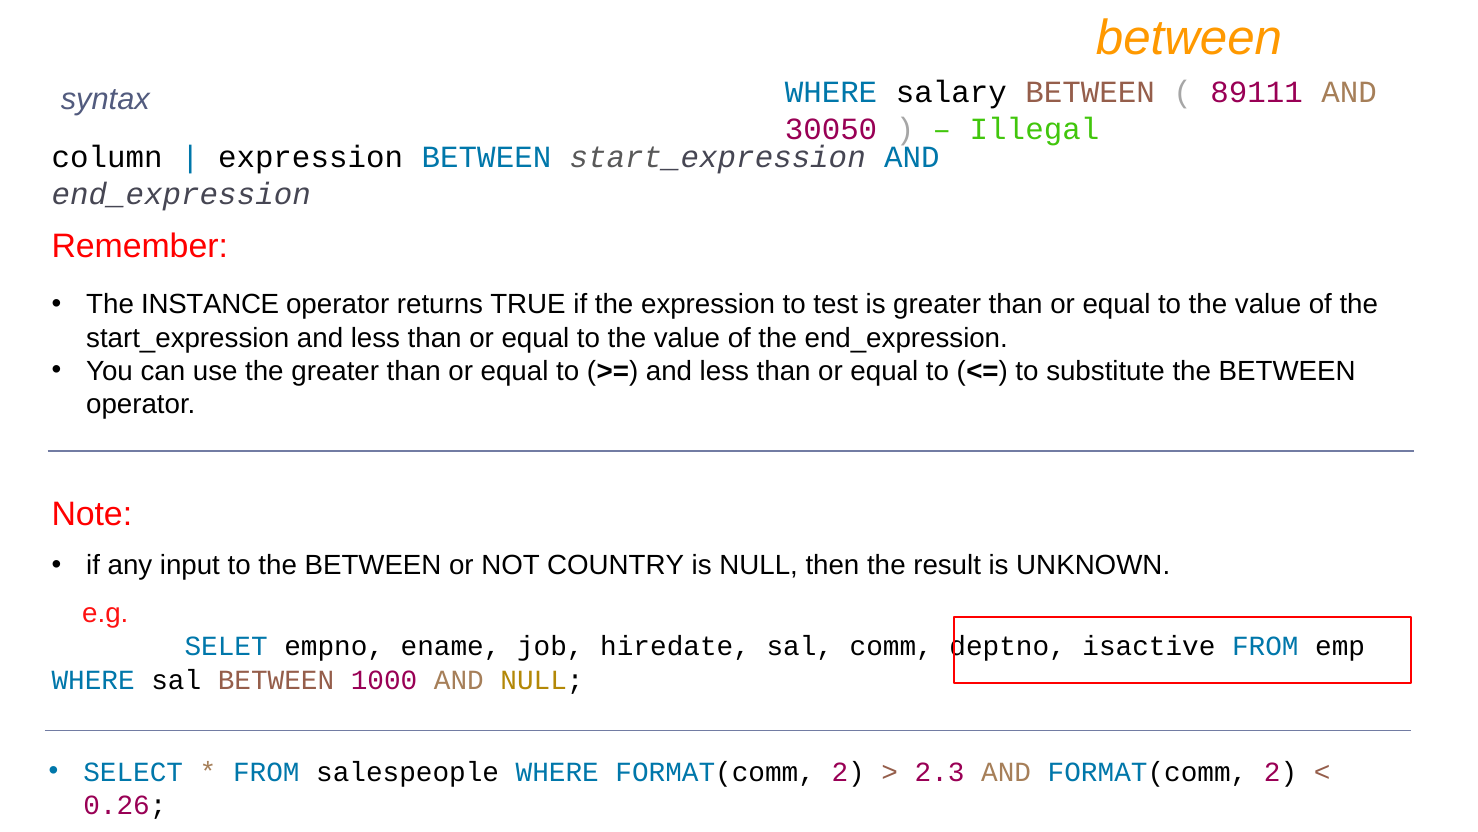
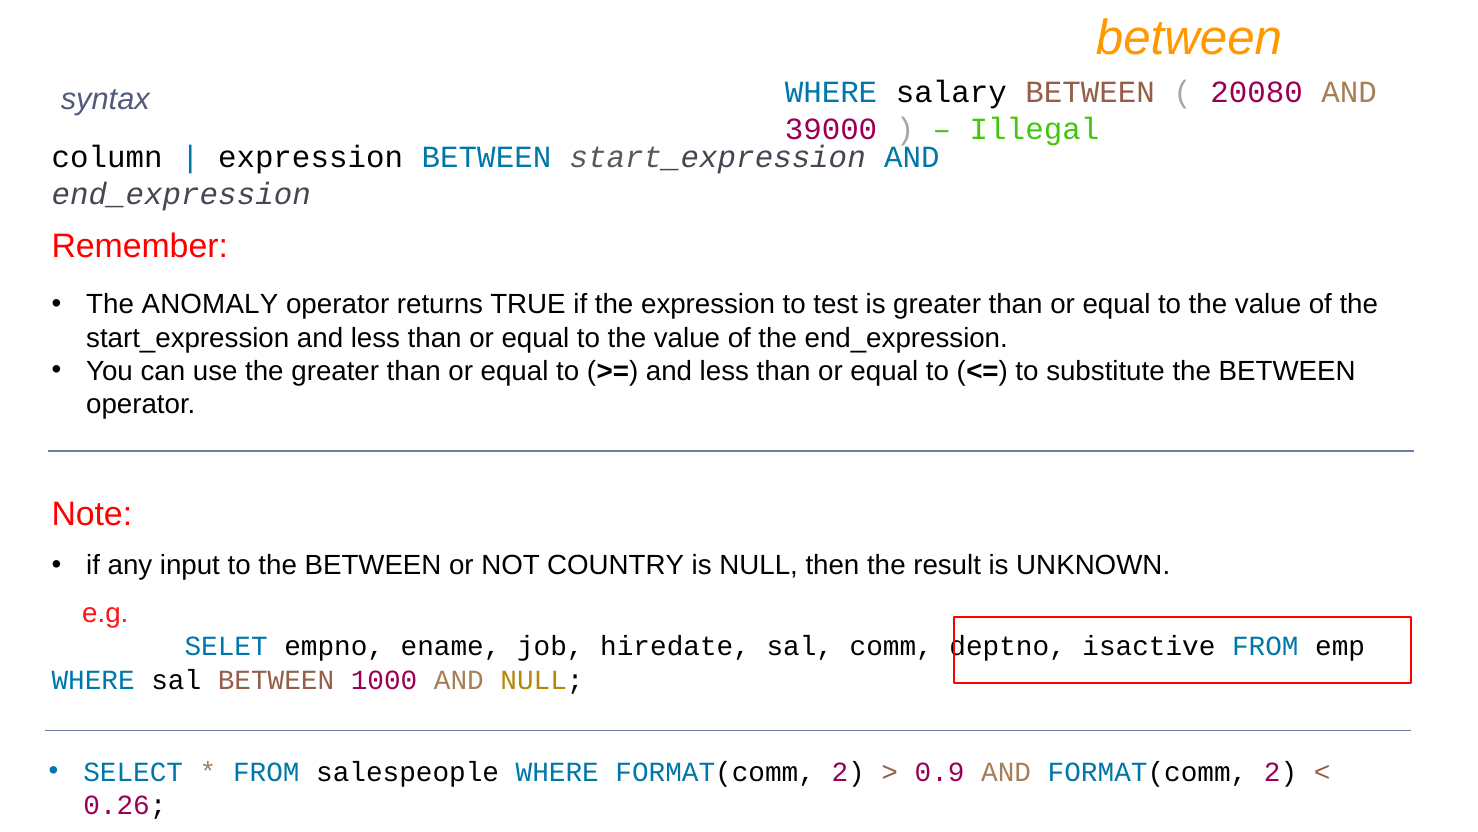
89111: 89111 -> 20080 (1257, 92)
30050: 30050 -> 39000 (831, 129)
INSTANCE: INSTANCE -> ANOMALY (210, 305)
2.3: 2.3 -> 0.9 (940, 771)
